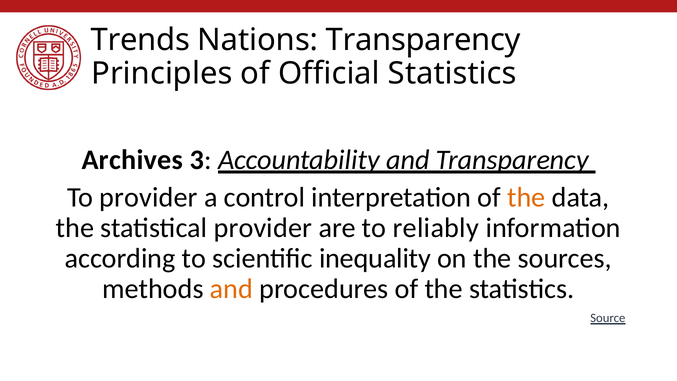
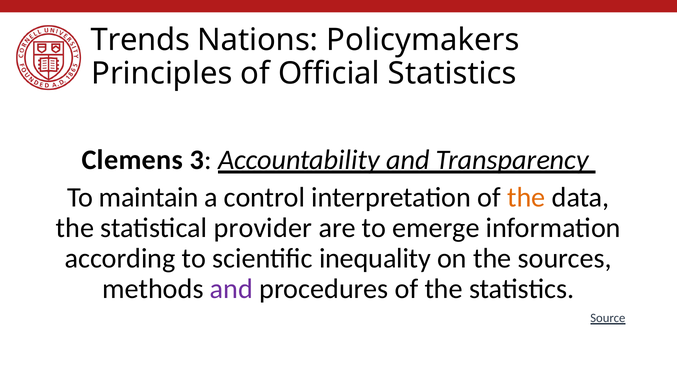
Nations Transparency: Transparency -> Policymakers (423, 40)
Archives: Archives -> Clemens (132, 160)
To provider: provider -> maintain (149, 197)
reliably: reliably -> emerge (436, 228)
and colour: orange -> purple (231, 289)
